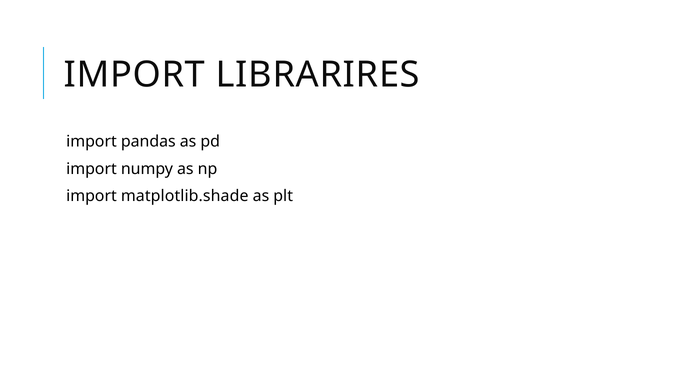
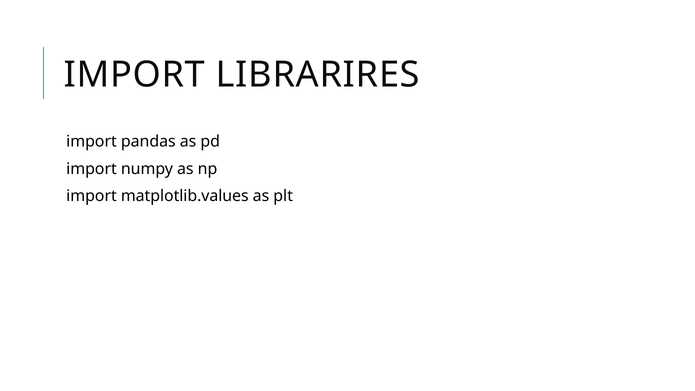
matplotlib.shade: matplotlib.shade -> matplotlib.values (185, 196)
